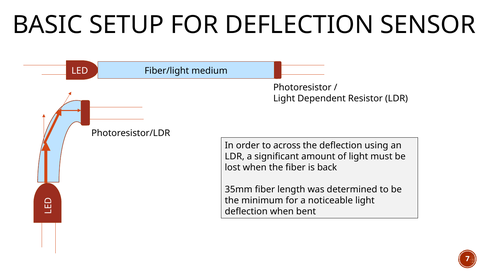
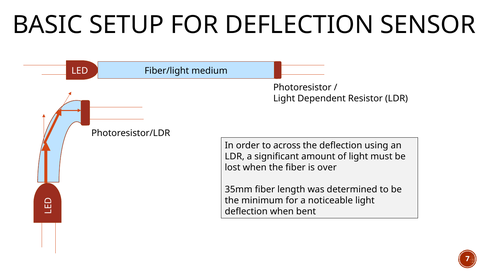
back: back -> over (327, 168)
